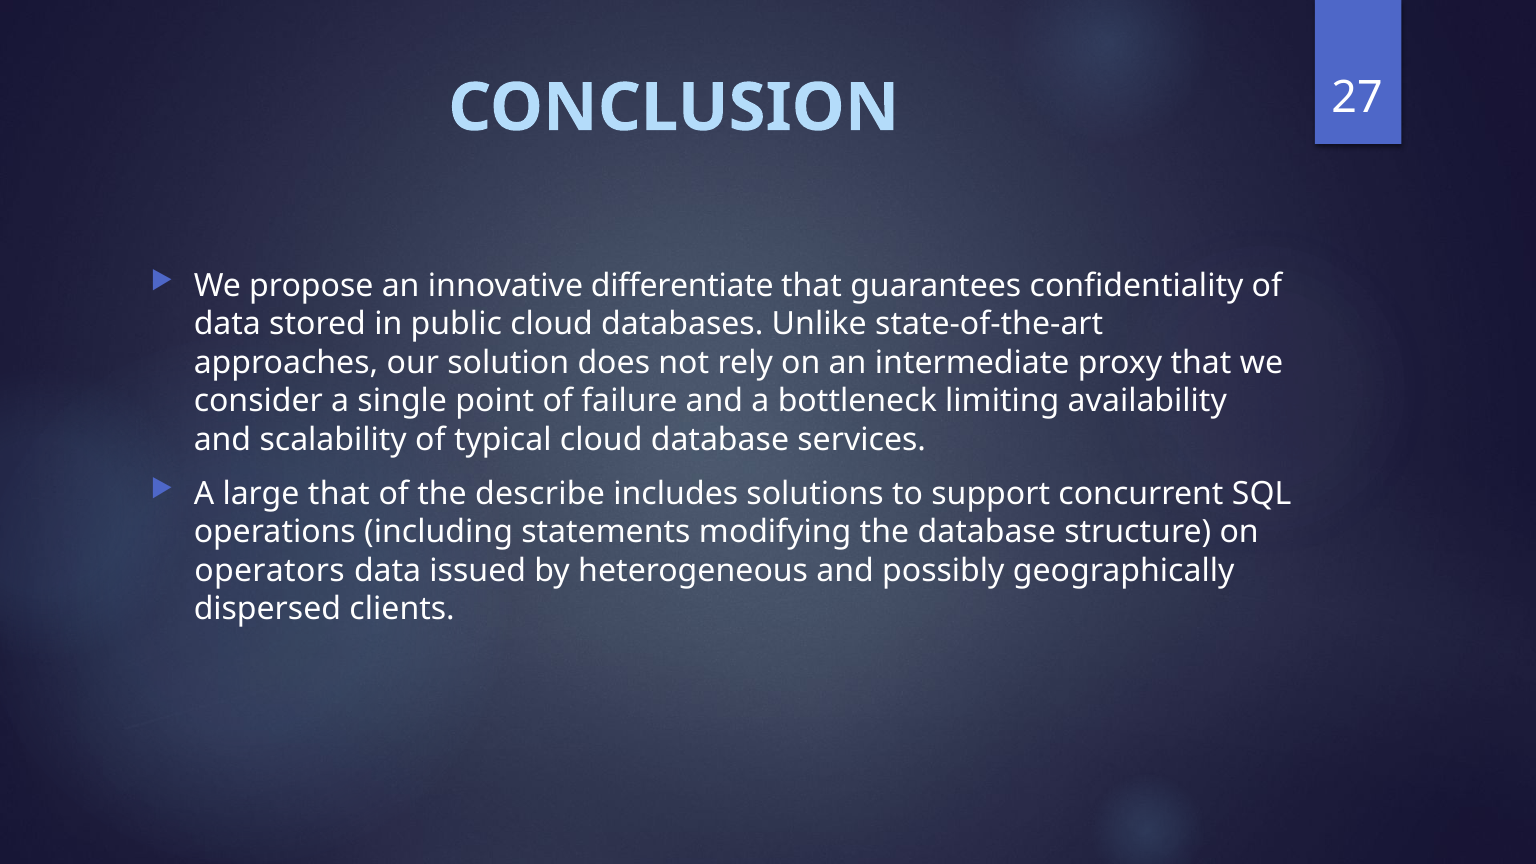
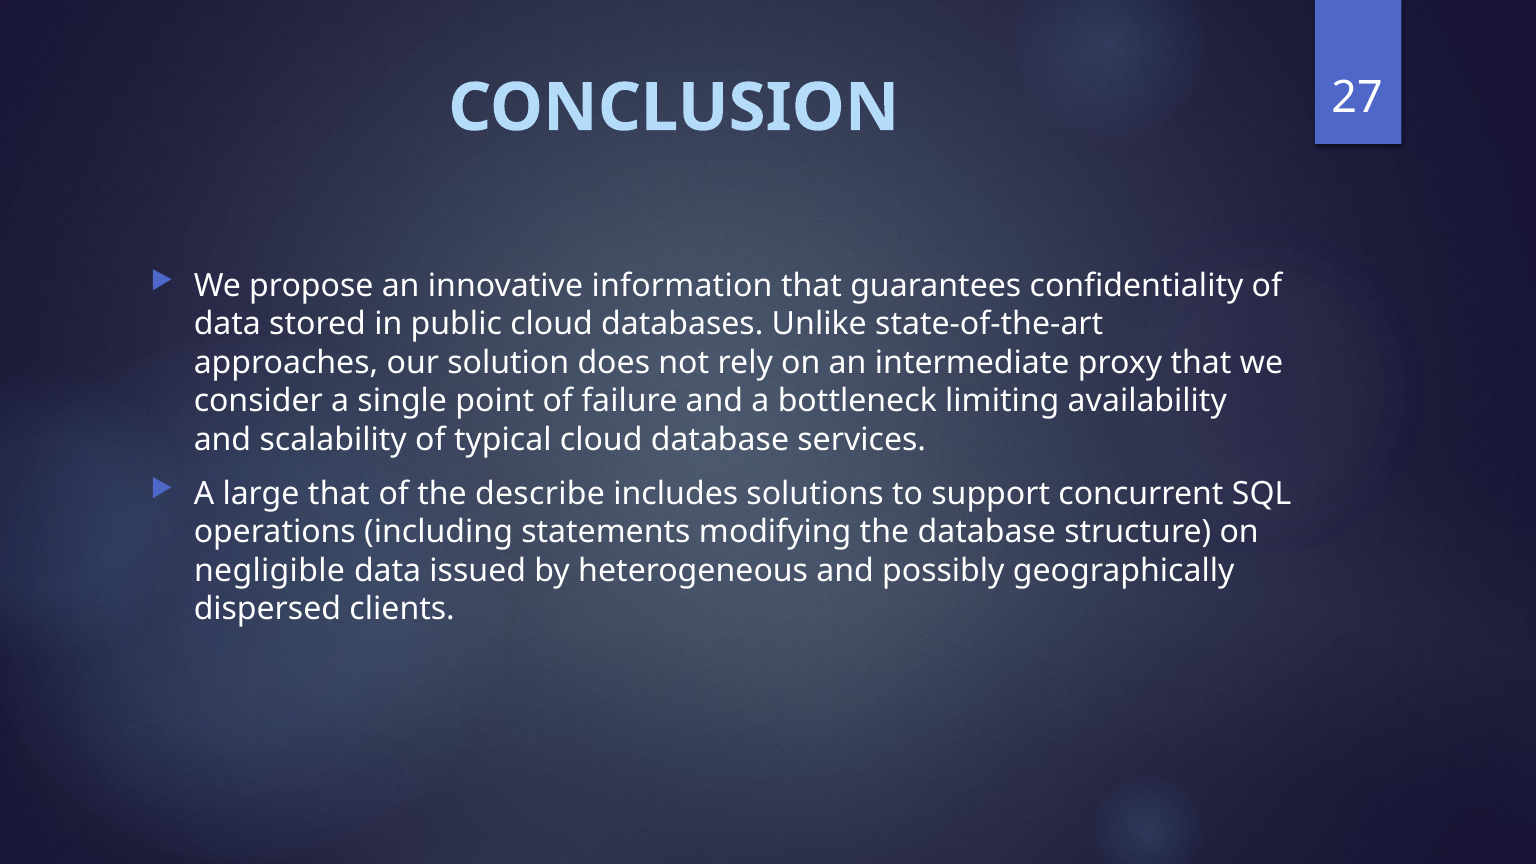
differentiate: differentiate -> information (682, 286)
operators: operators -> negligible (269, 571)
